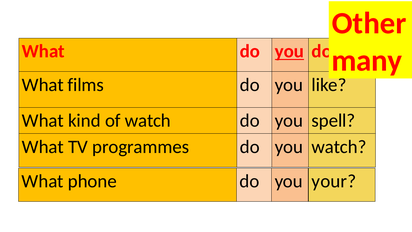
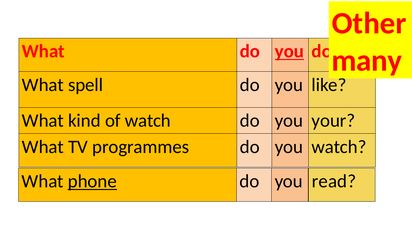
films: films -> spell (86, 85)
spell: spell -> your (333, 121)
phone underline: none -> present (92, 181)
your: your -> read (334, 181)
